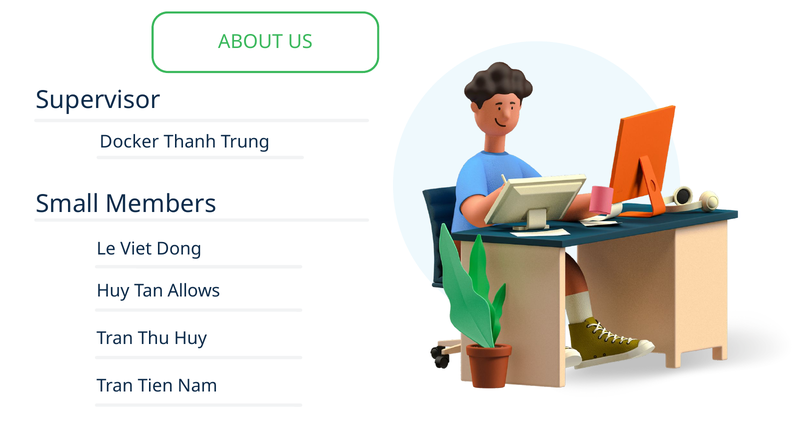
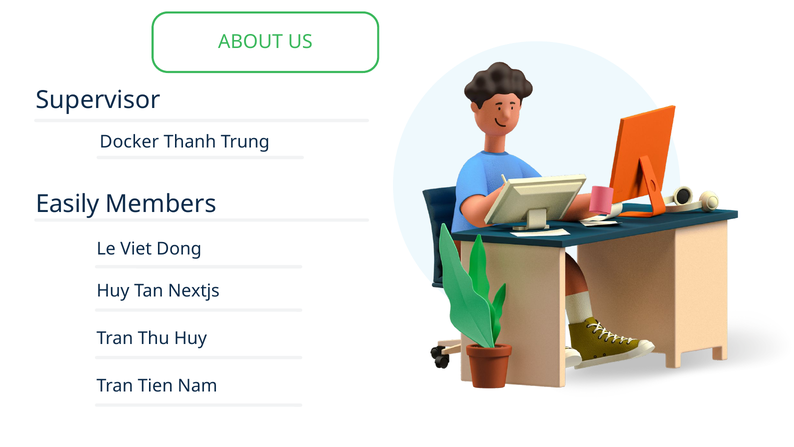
Small: Small -> Easily (68, 204)
Allows: Allows -> Nextjs (194, 291)
